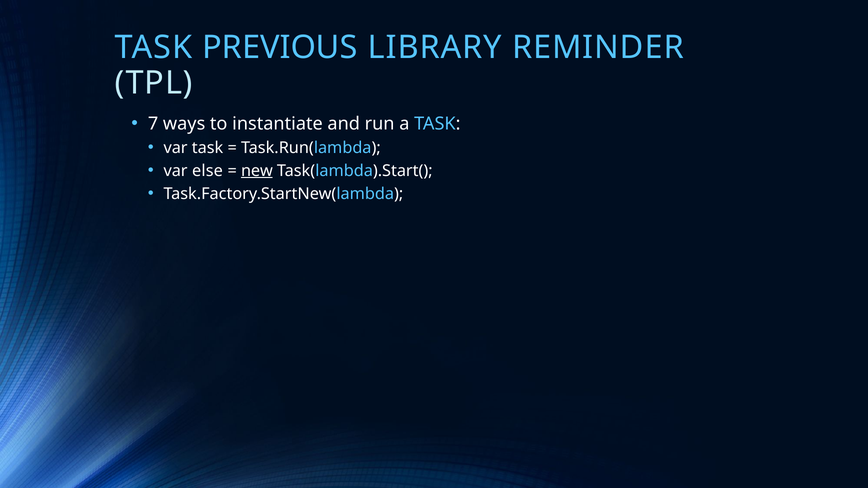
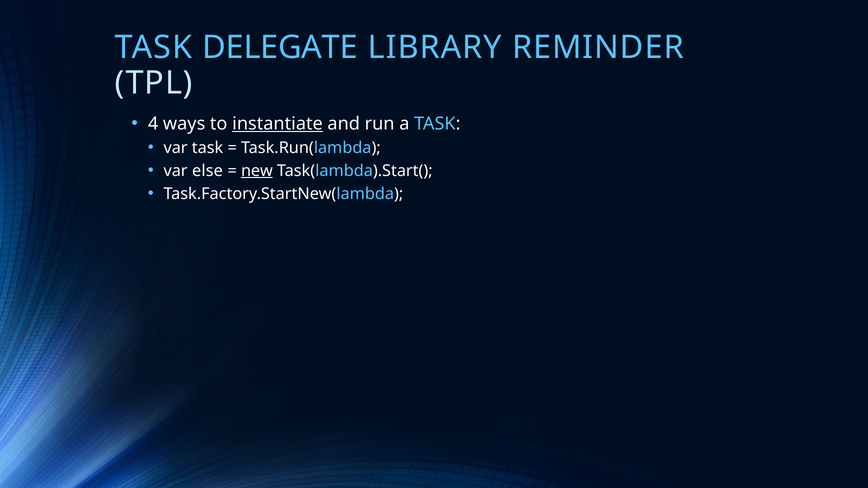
PREVIOUS: PREVIOUS -> DELEGATE (280, 48)
7: 7 -> 4 (153, 124)
instantiate underline: none -> present (278, 124)
